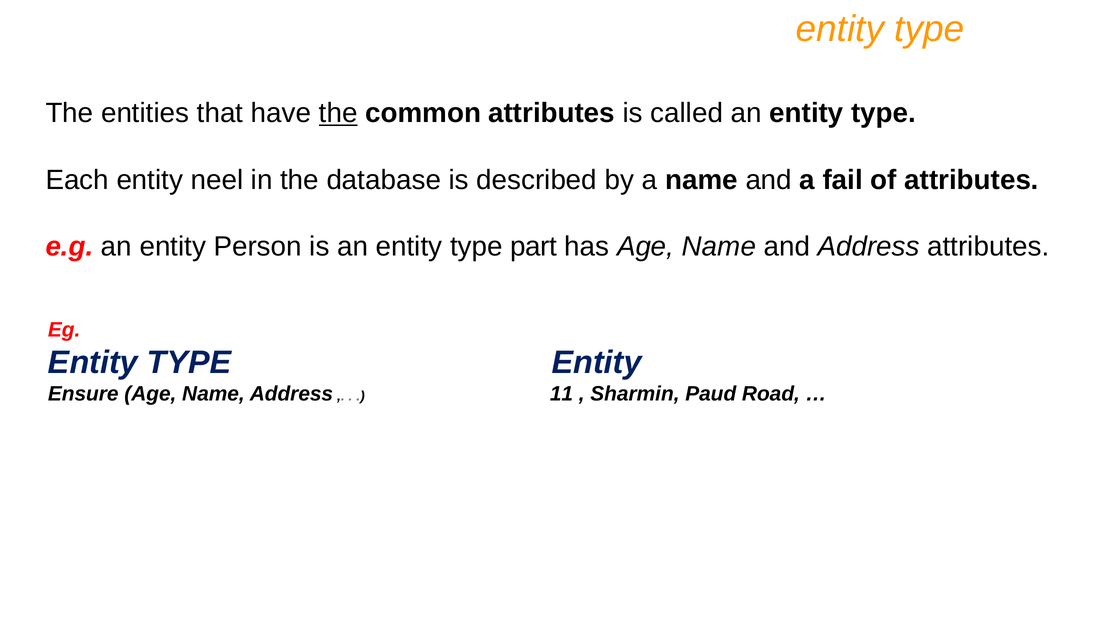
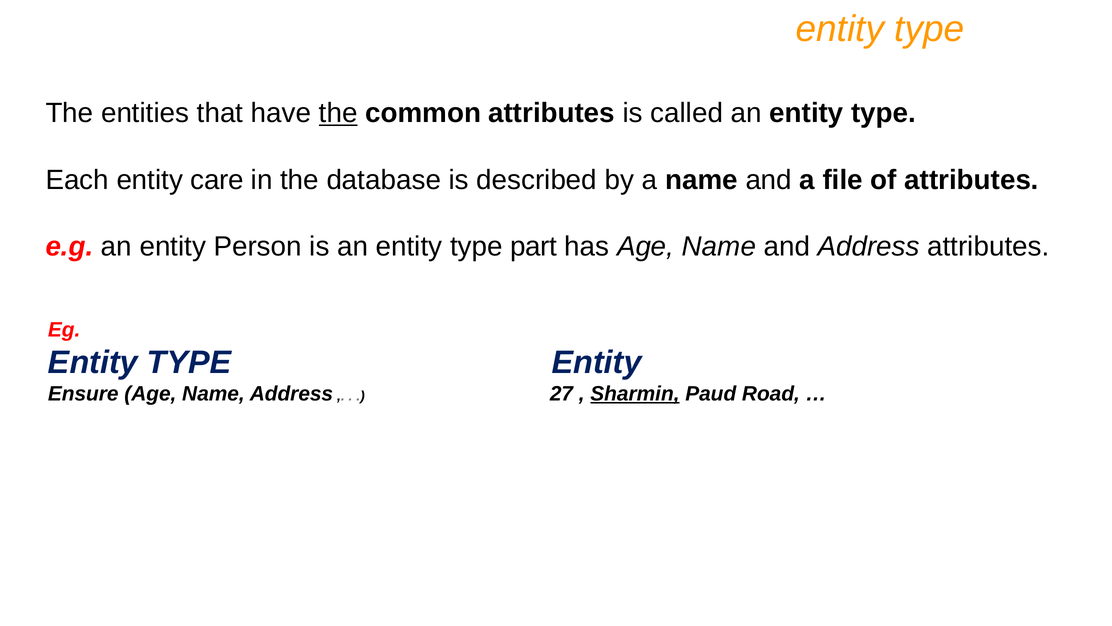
neel: neel -> care (217, 180)
fail: fail -> file (843, 180)
11: 11 -> 27 (561, 393)
Sharmin underline: none -> present (635, 393)
